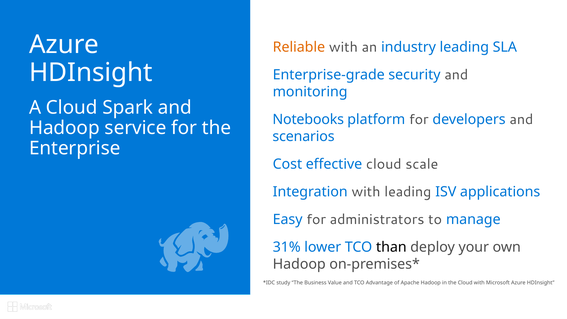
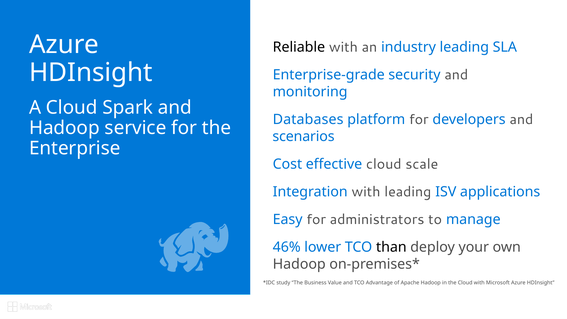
Reliable colour: orange -> black (299, 47)
Notebooks: Notebooks -> Databases (308, 120)
31%: 31% -> 46% (287, 247)
